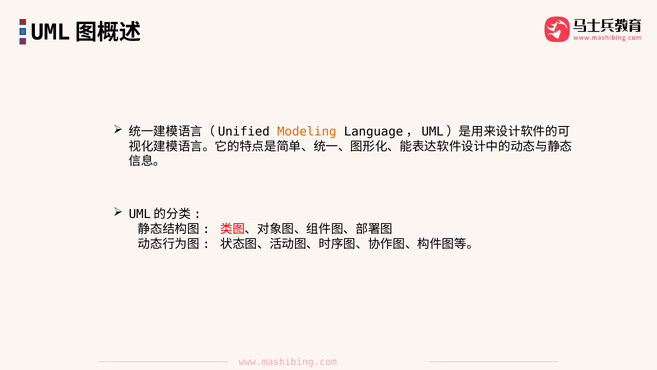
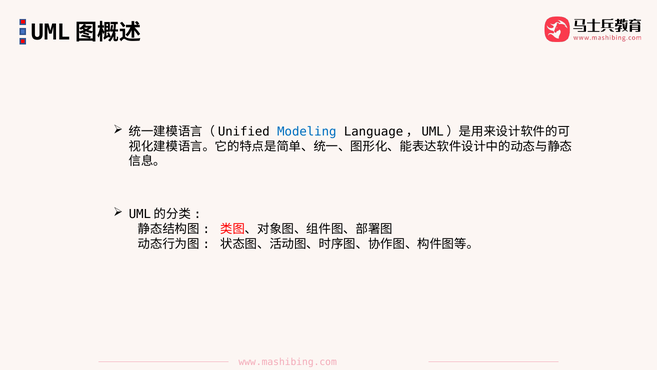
Modeling colour: orange -> blue (307, 131)
